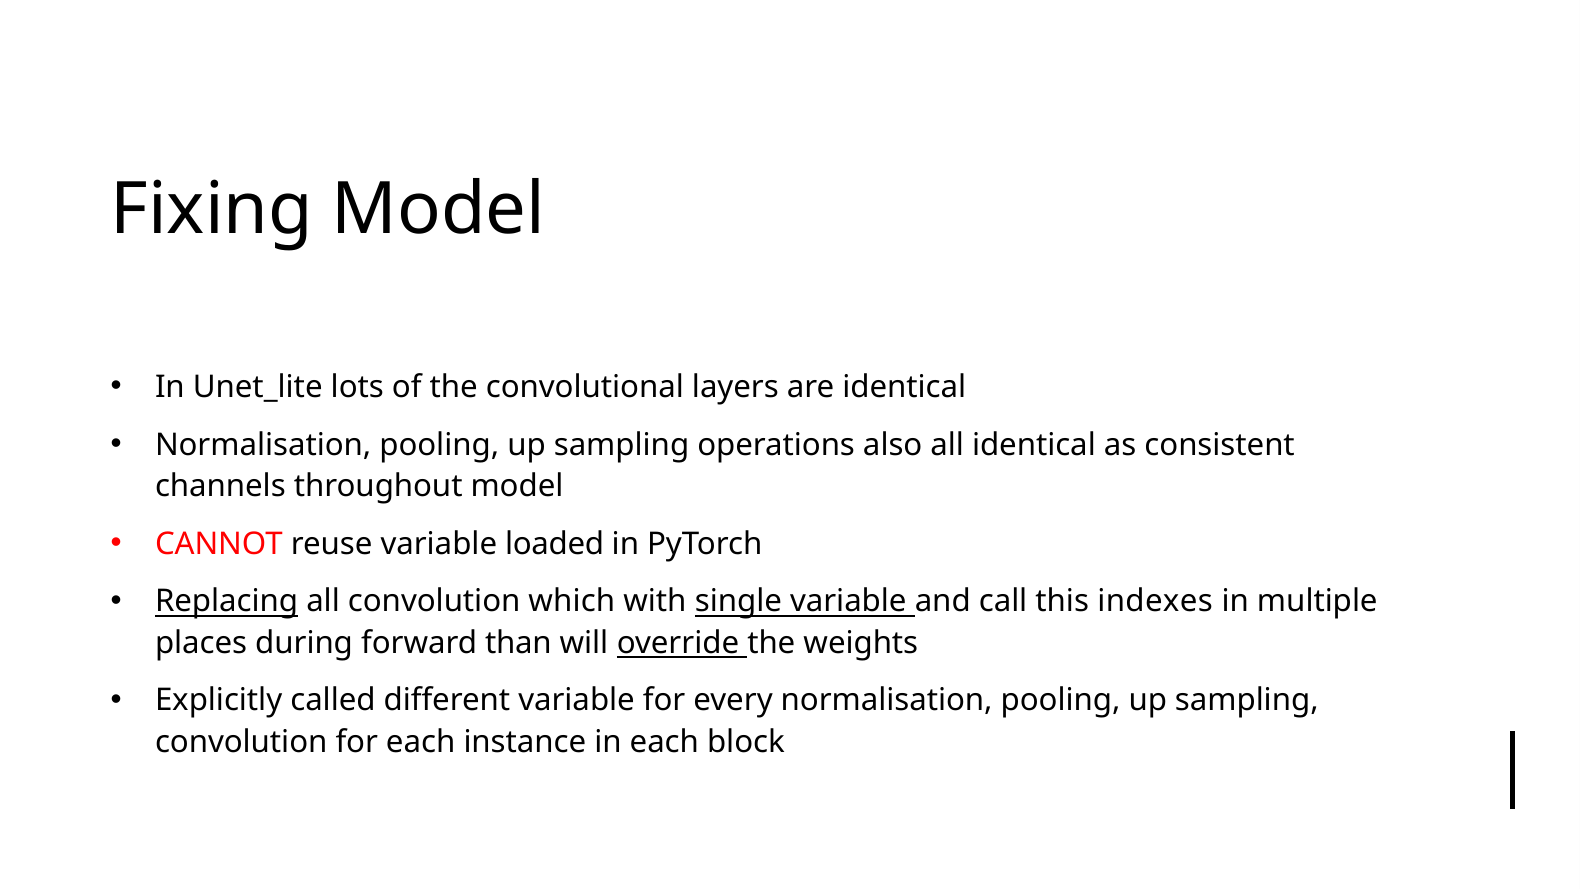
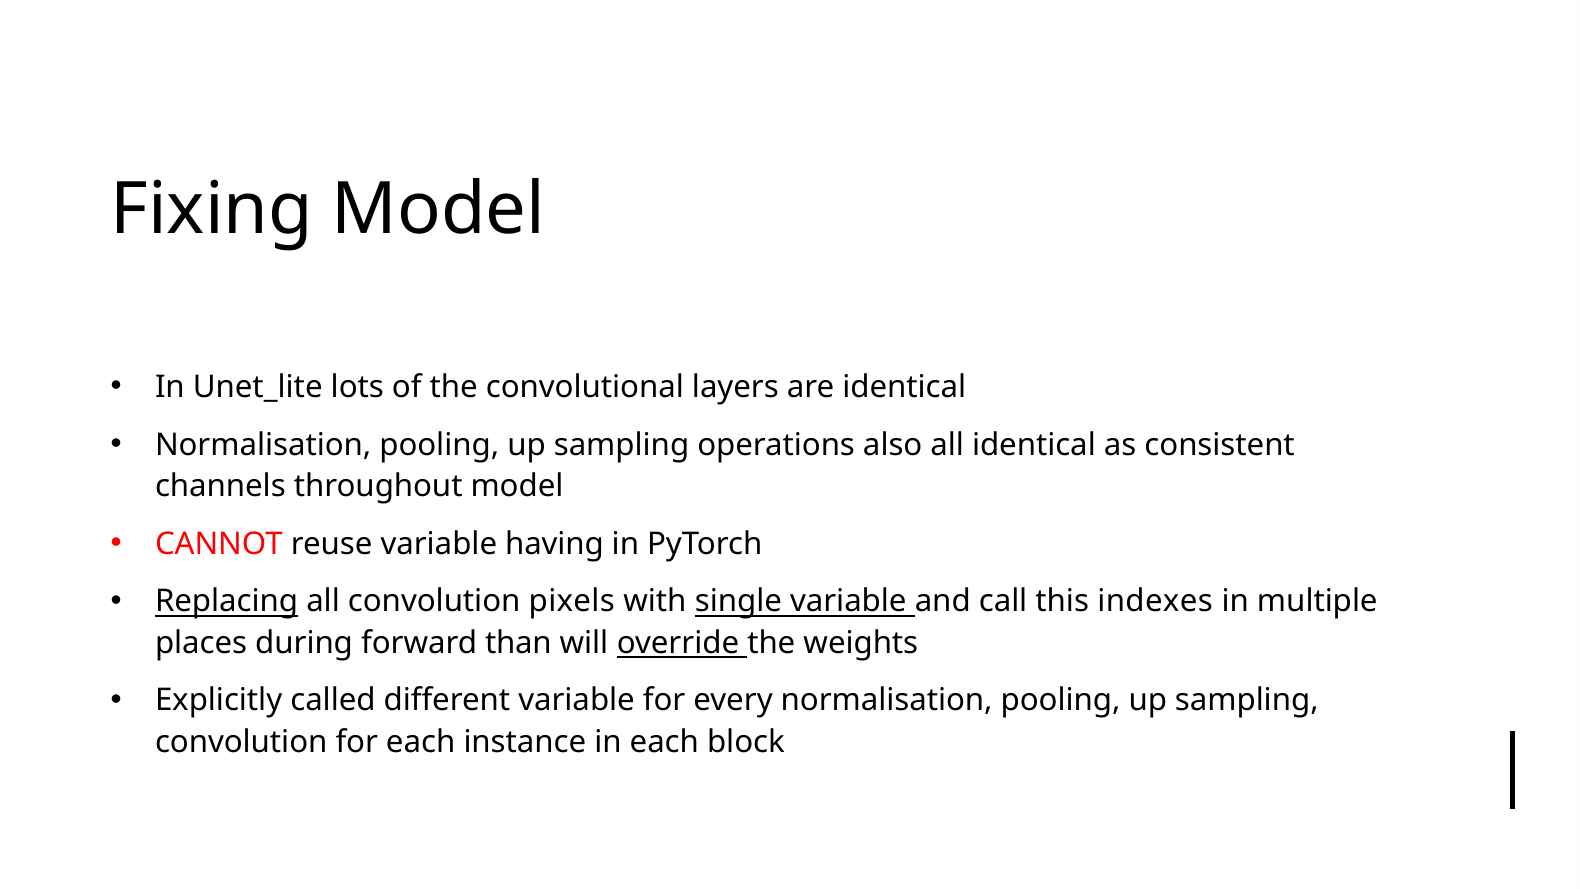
loaded: loaded -> having (554, 544)
which: which -> pixels (572, 601)
